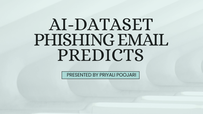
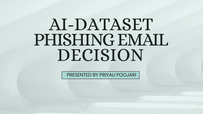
PREDICTS: PREDICTS -> DECISION (101, 55)
